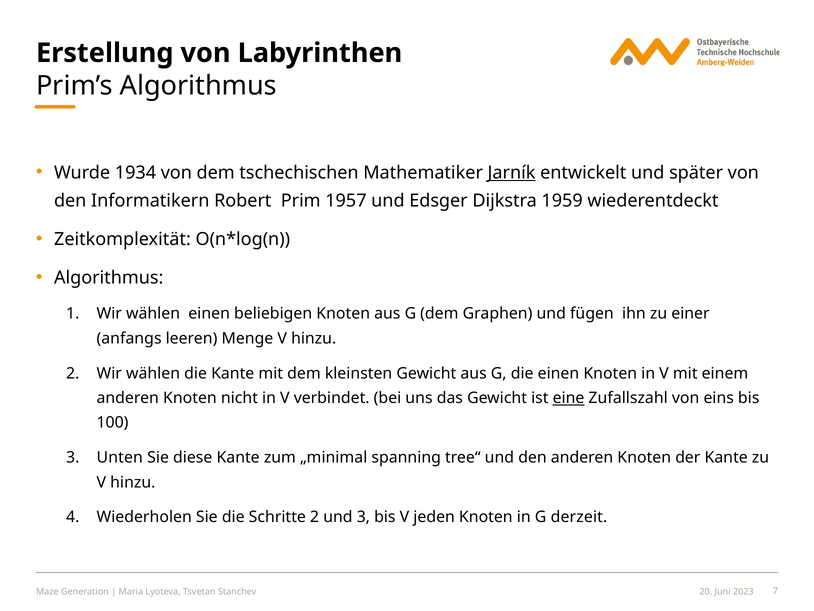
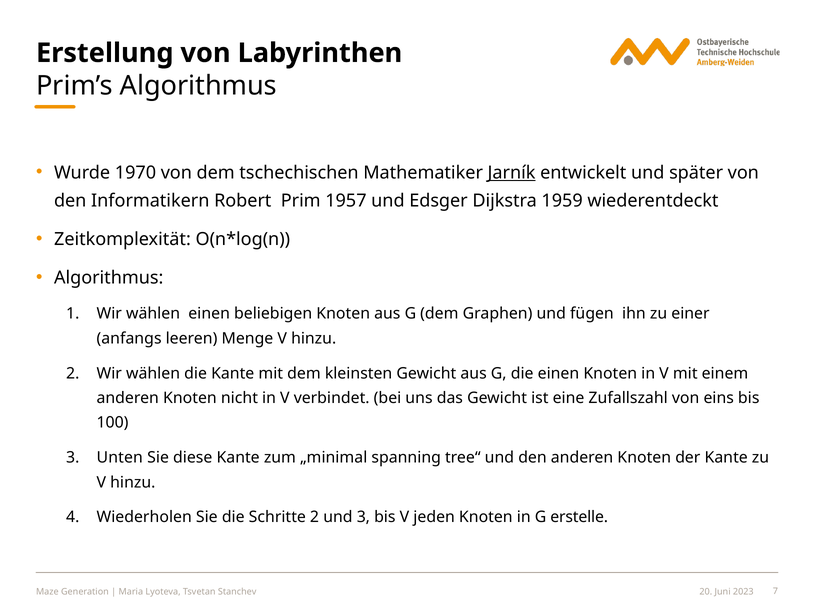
1934: 1934 -> 1970 (135, 172)
eine underline: present -> none (569, 398)
derzeit: derzeit -> erstelle (579, 517)
